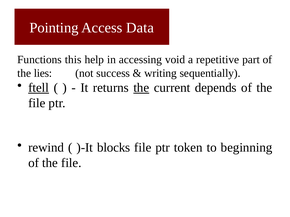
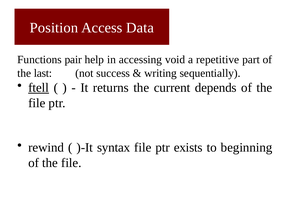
Pointing: Pointing -> Position (54, 28)
this: this -> pair (73, 60)
lies: lies -> last (43, 73)
the underline: present -> none (141, 88)
blocks: blocks -> syntax (114, 148)
token: token -> exists (188, 148)
